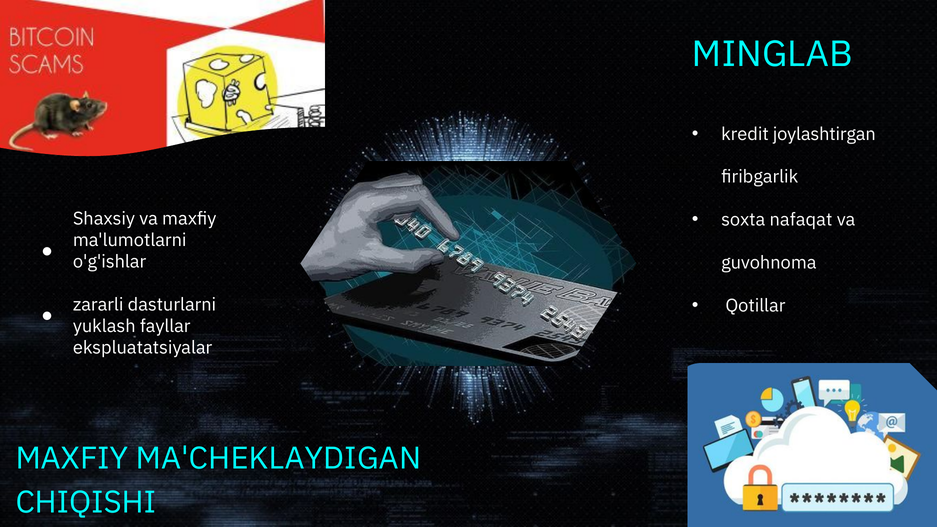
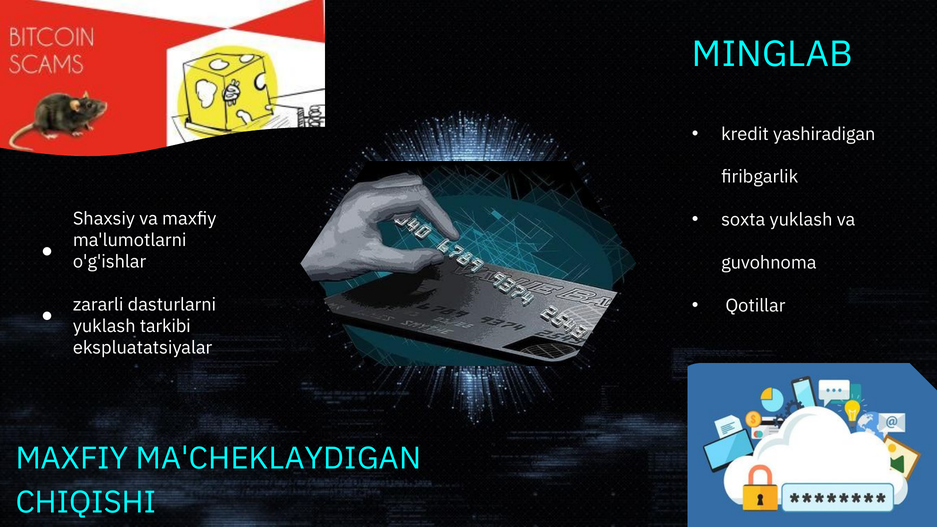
joylashtirgan: joylashtirgan -> yashiradigan (824, 134)
soxta nafaqat: nafaqat -> yuklash (801, 220)
fayllar: fayllar -> tarkibi (165, 326)
